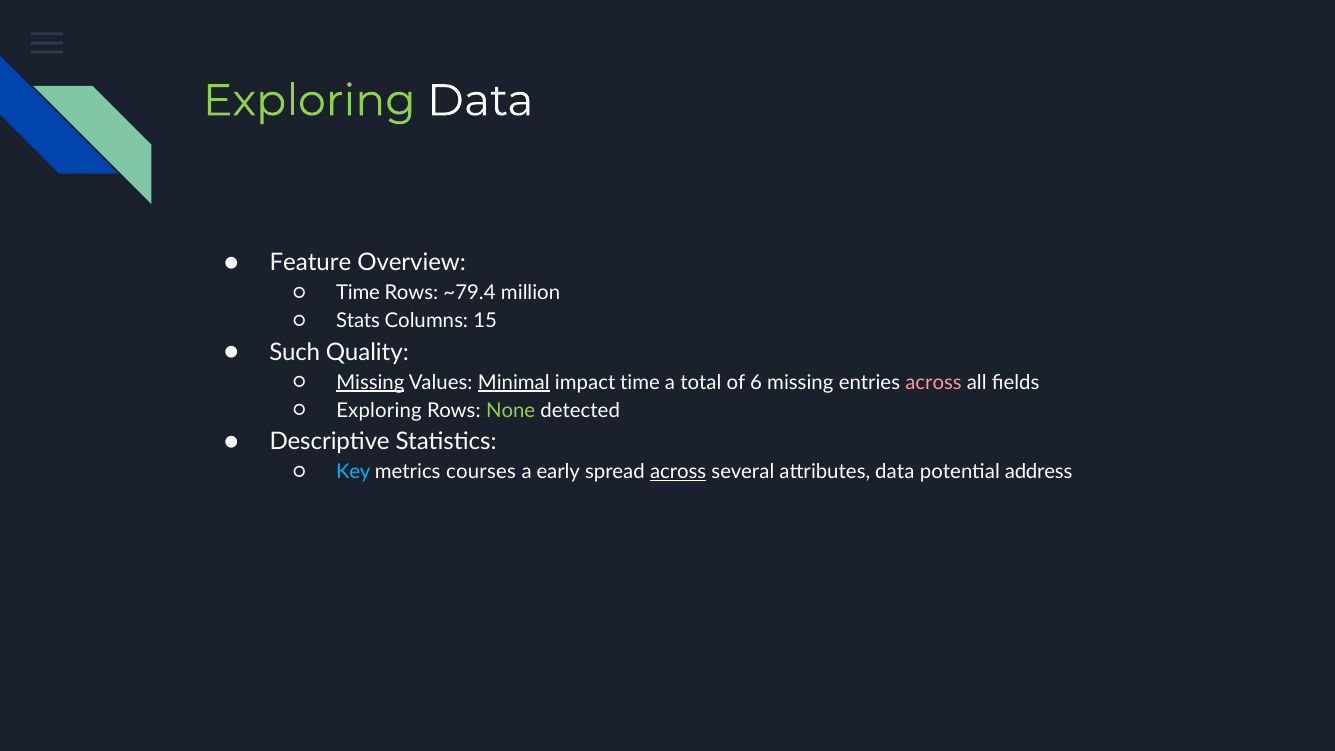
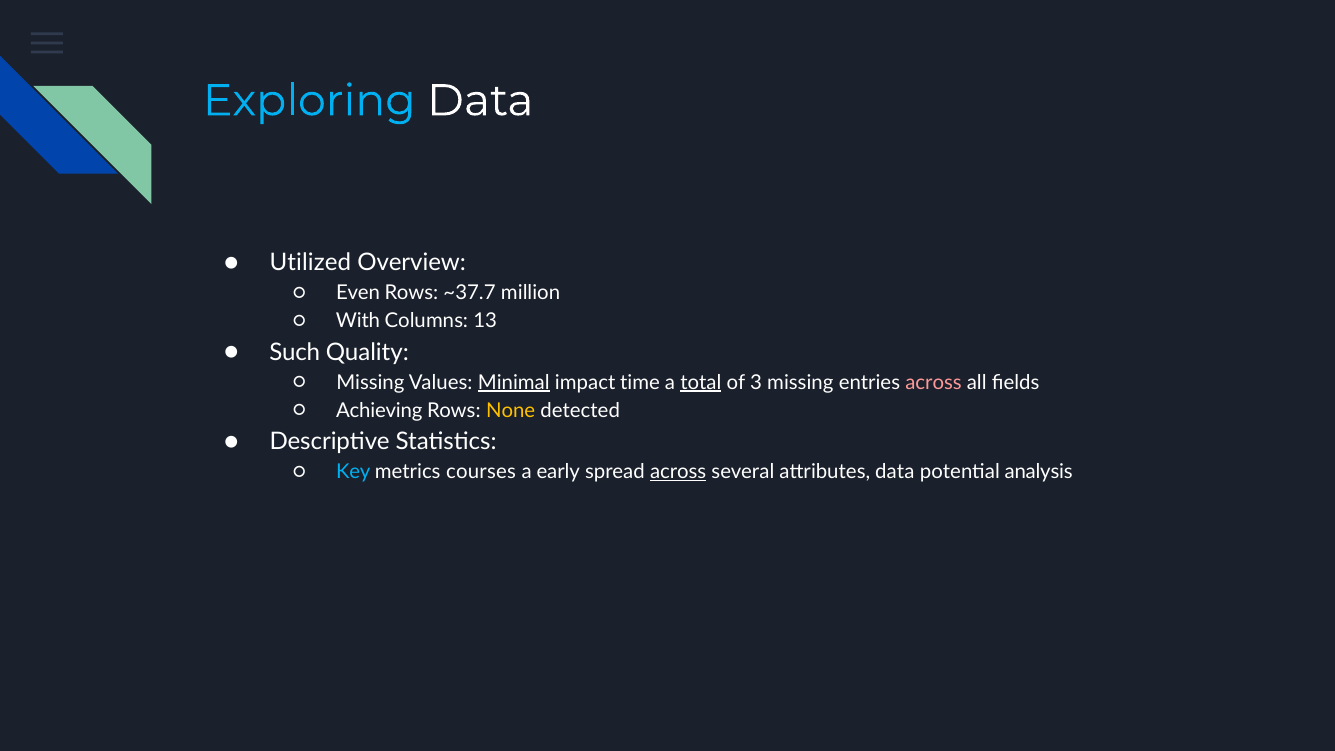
Exploring colour: light green -> light blue (309, 101)
Feature: Feature -> Utilized (310, 263)
Time: Time -> Even (358, 293)
~79.4: ~79.4 -> ~37.7 (470, 293)
Stats: Stats -> With (358, 321)
15: 15 -> 13 (485, 321)
Missing underline: present -> none (370, 382)
total underline: none -> present (701, 382)
6: 6 -> 3 (756, 382)
Exploring: Exploring -> Achieving (379, 410)
None colour: light green -> yellow (511, 410)
address: address -> analysis (1039, 472)
